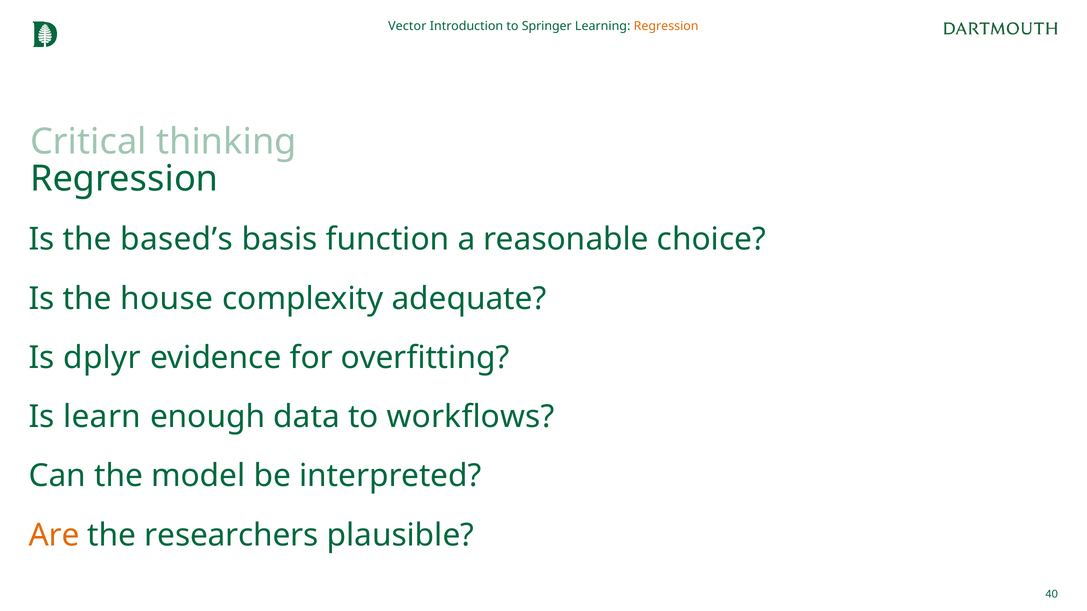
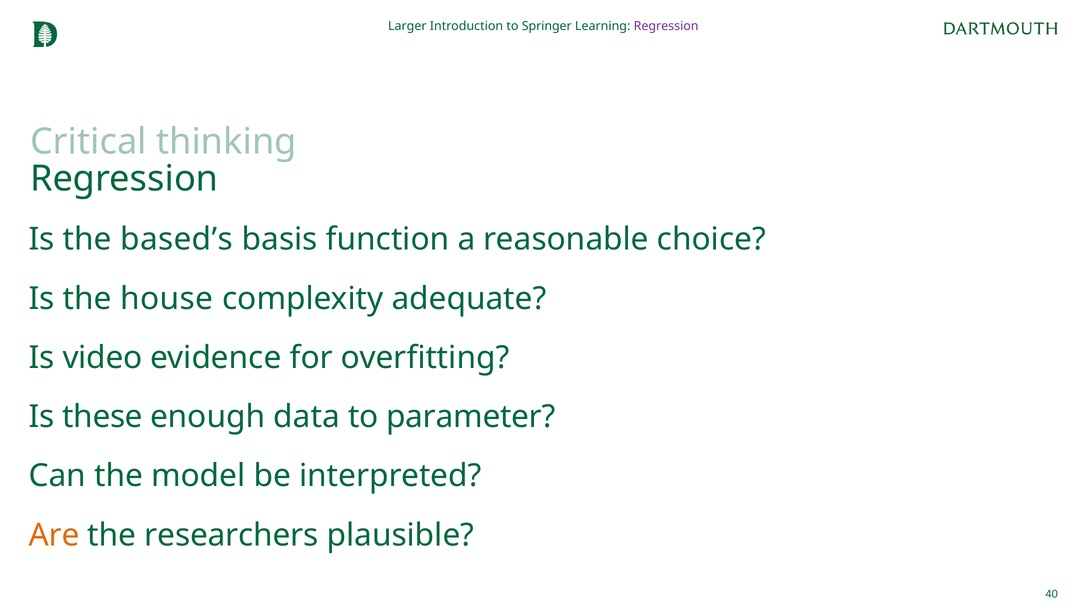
Vector: Vector -> Larger (407, 26)
Regression colour: orange -> purple (666, 26)
dplyr: dplyr -> video (102, 358)
learn: learn -> these (102, 417)
workflows: workflows -> parameter (471, 417)
